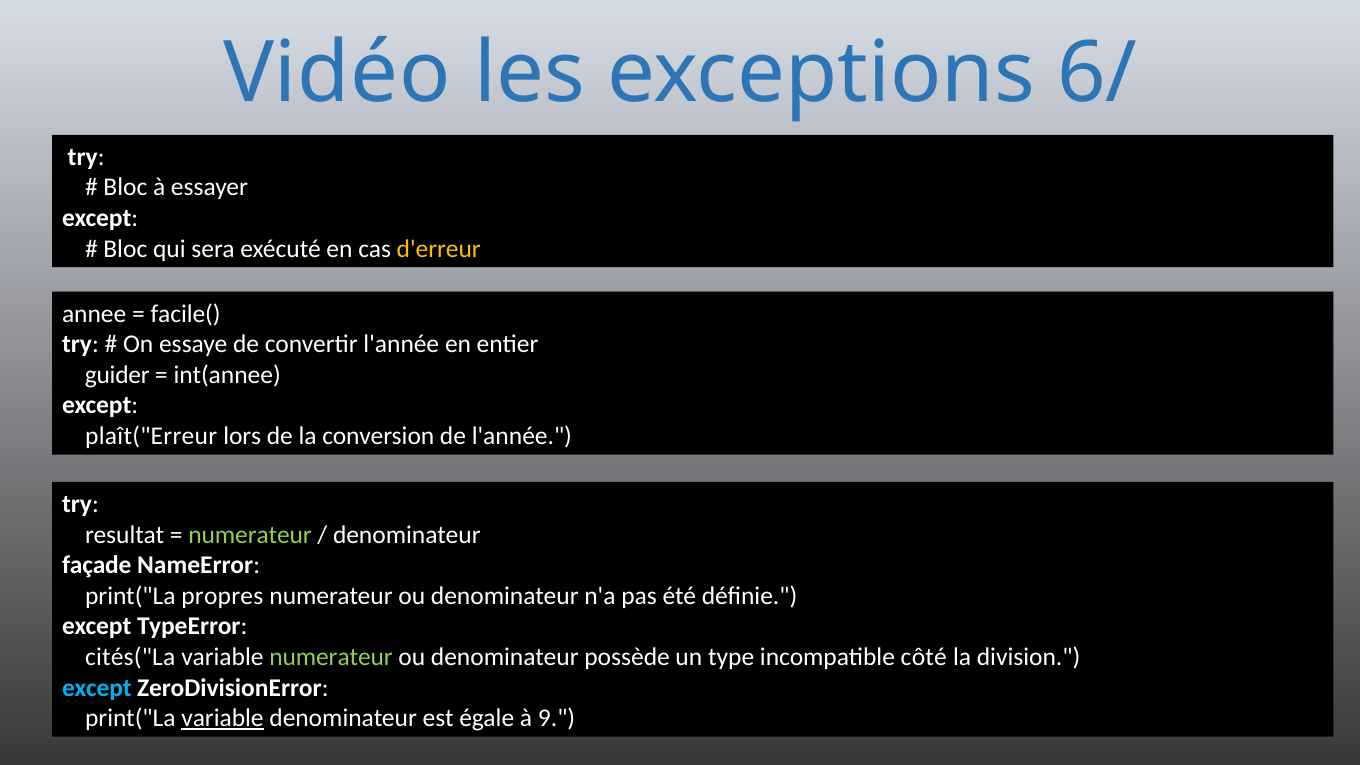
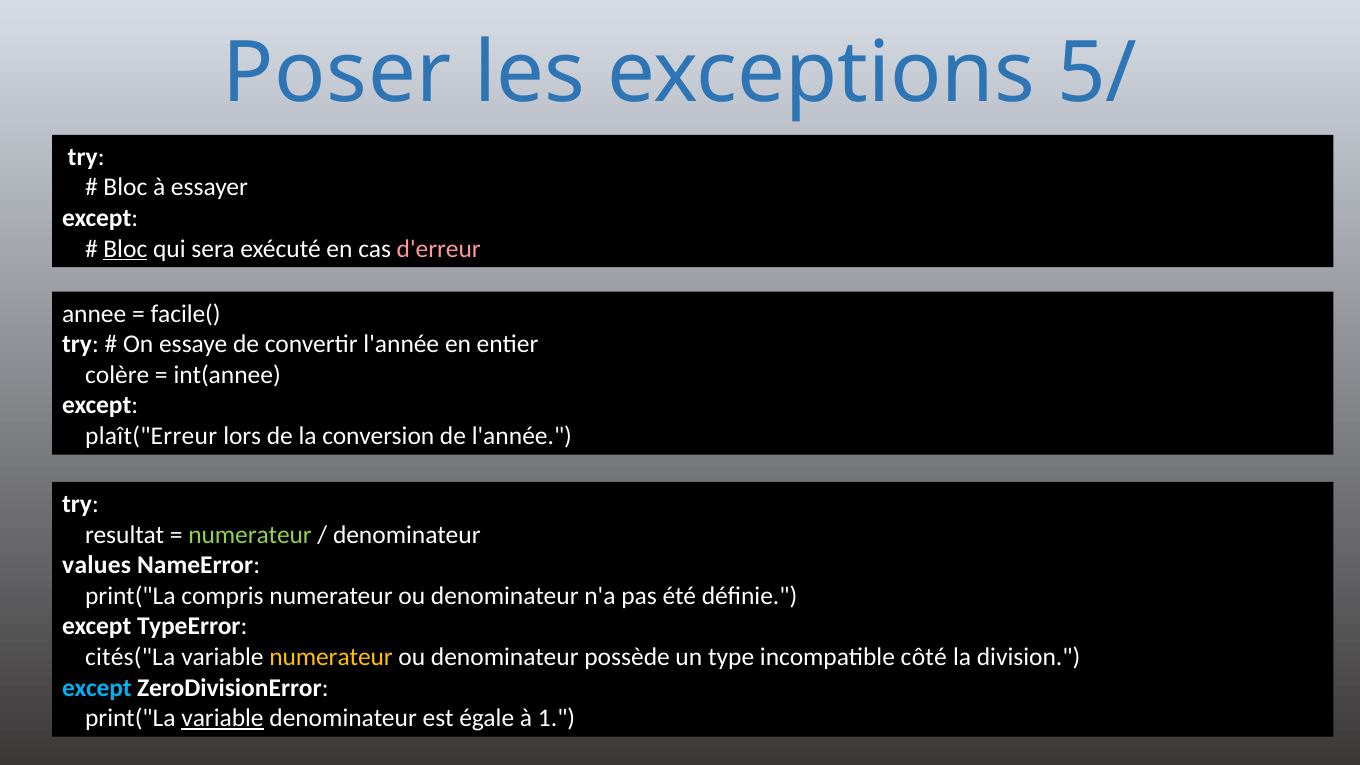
Vidéo: Vidéo -> Poser (337, 73)
6/: 6/ -> 5/ (1097, 73)
Bloc underline: none -> present (125, 249)
d'erreur colour: yellow -> pink (439, 249)
guider: guider -> colère (117, 375)
façade: façade -> values (97, 565)
propres: propres -> compris (222, 596)
numerateur colour: light green -> yellow (331, 657)
9: 9 -> 1 (557, 718)
